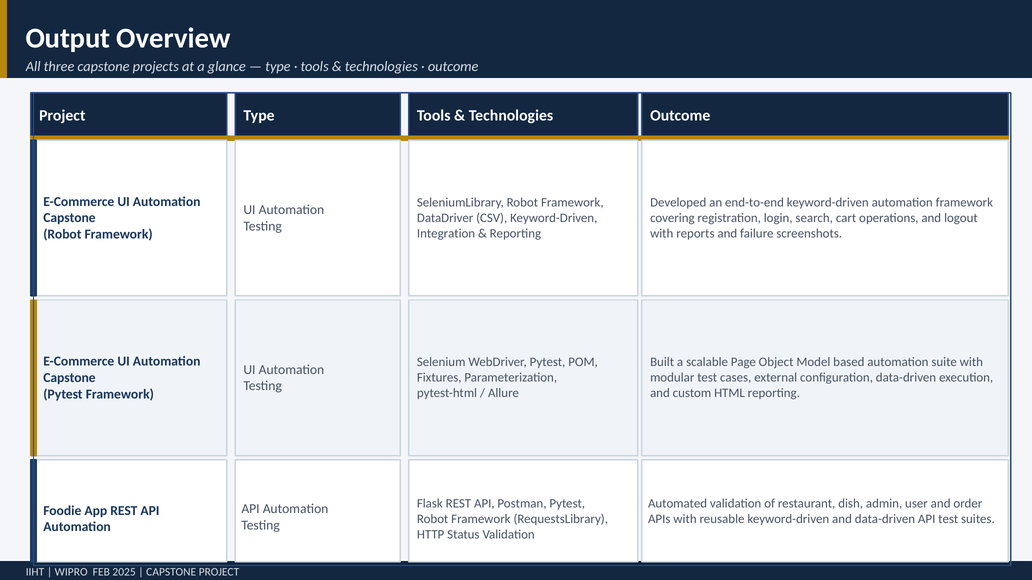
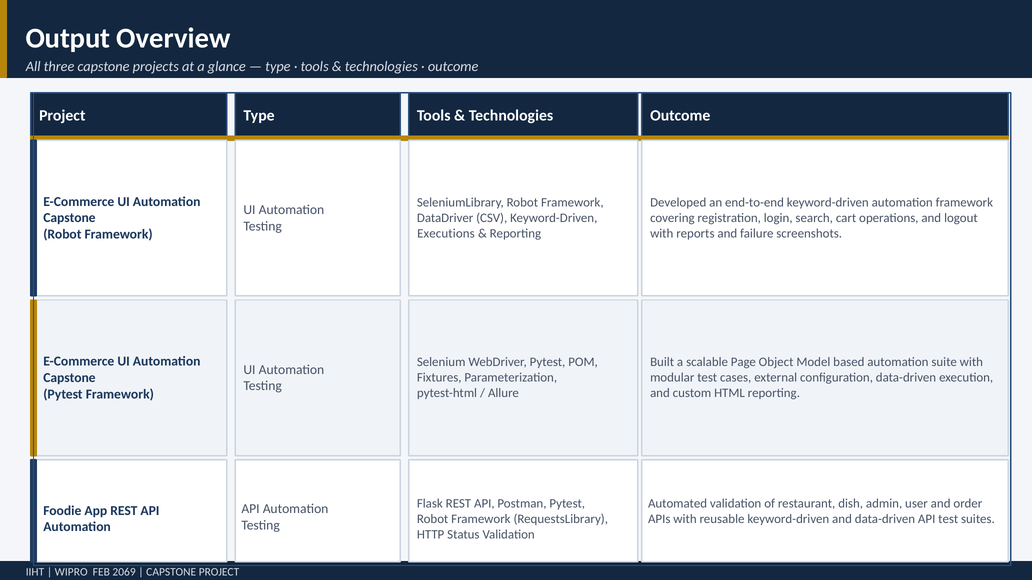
Integration: Integration -> Executions (446, 234)
2025: 2025 -> 2069 (124, 572)
